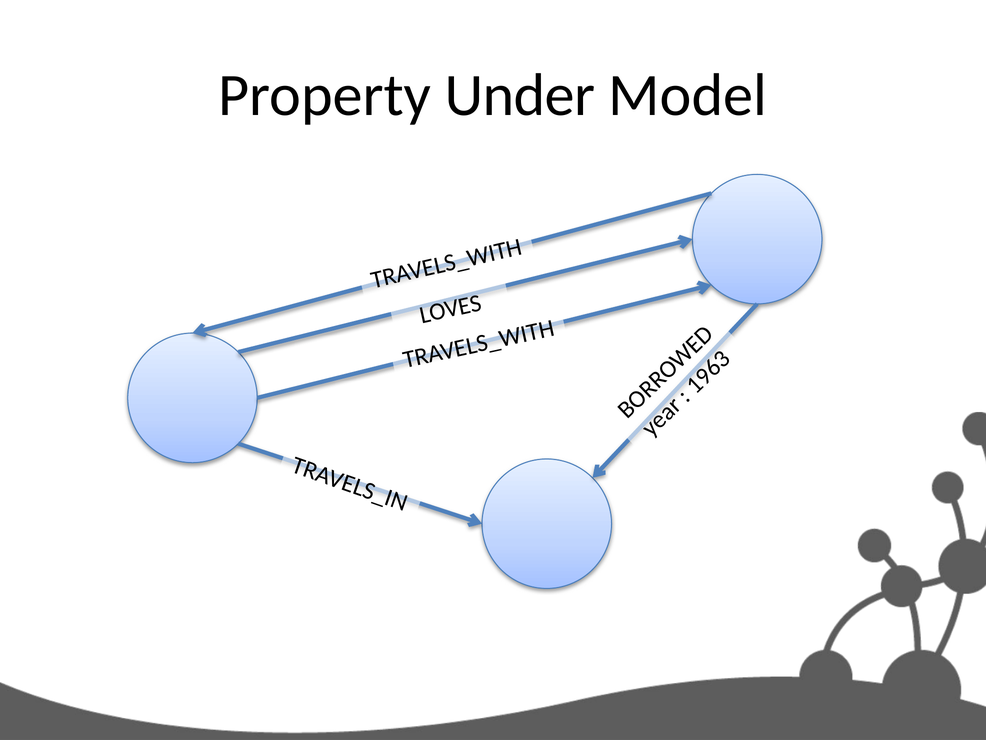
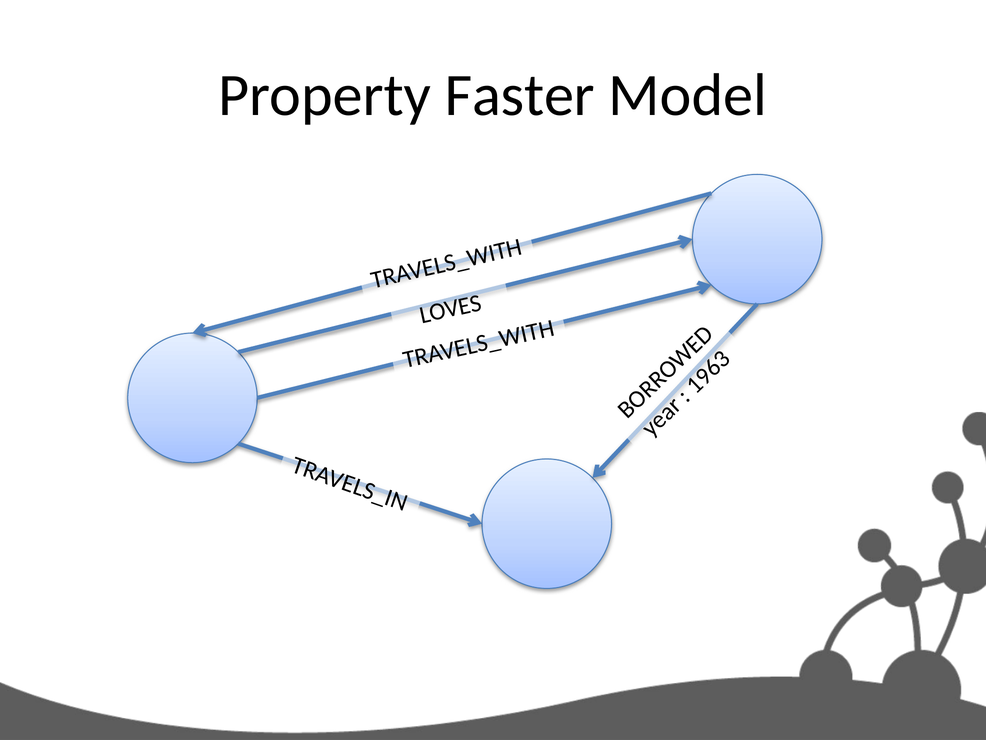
Under: Under -> Faster (520, 95)
